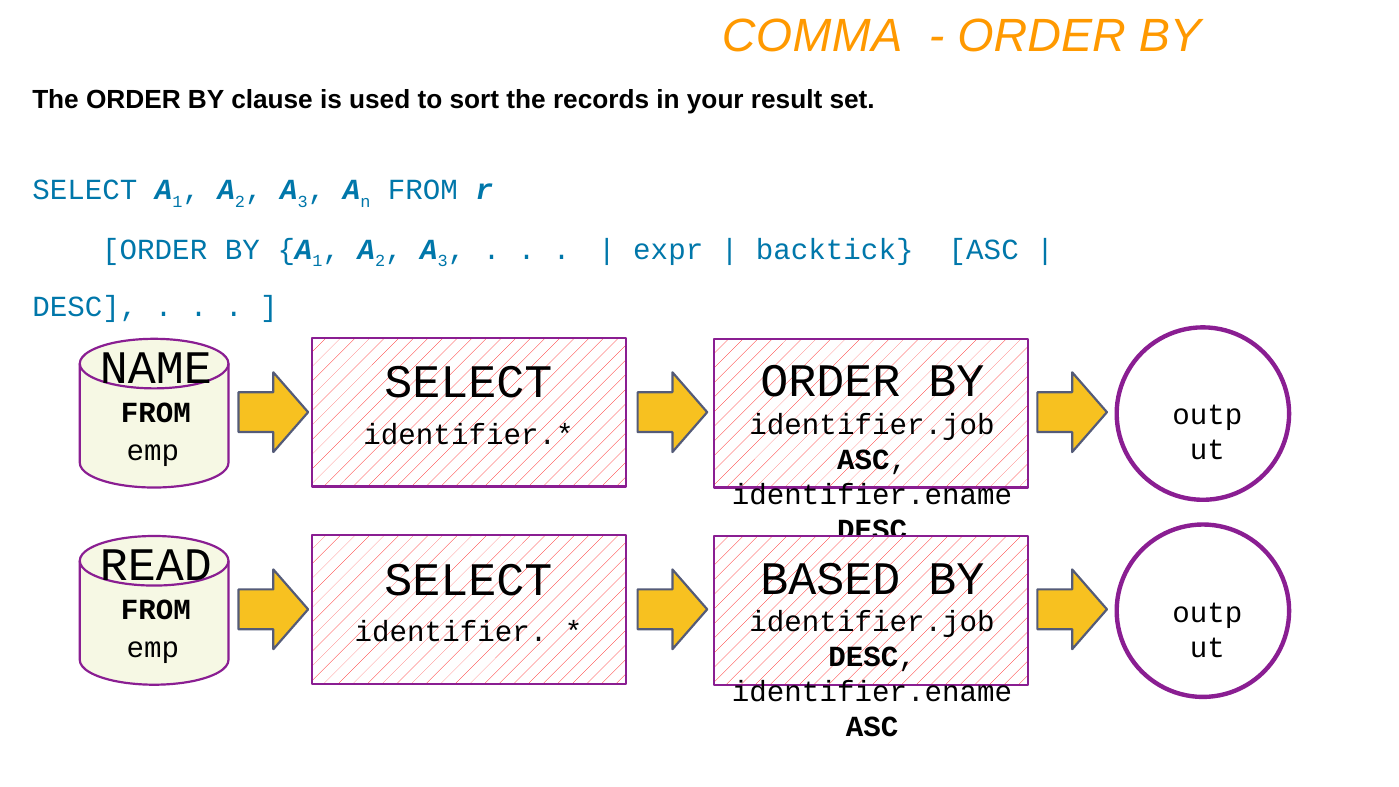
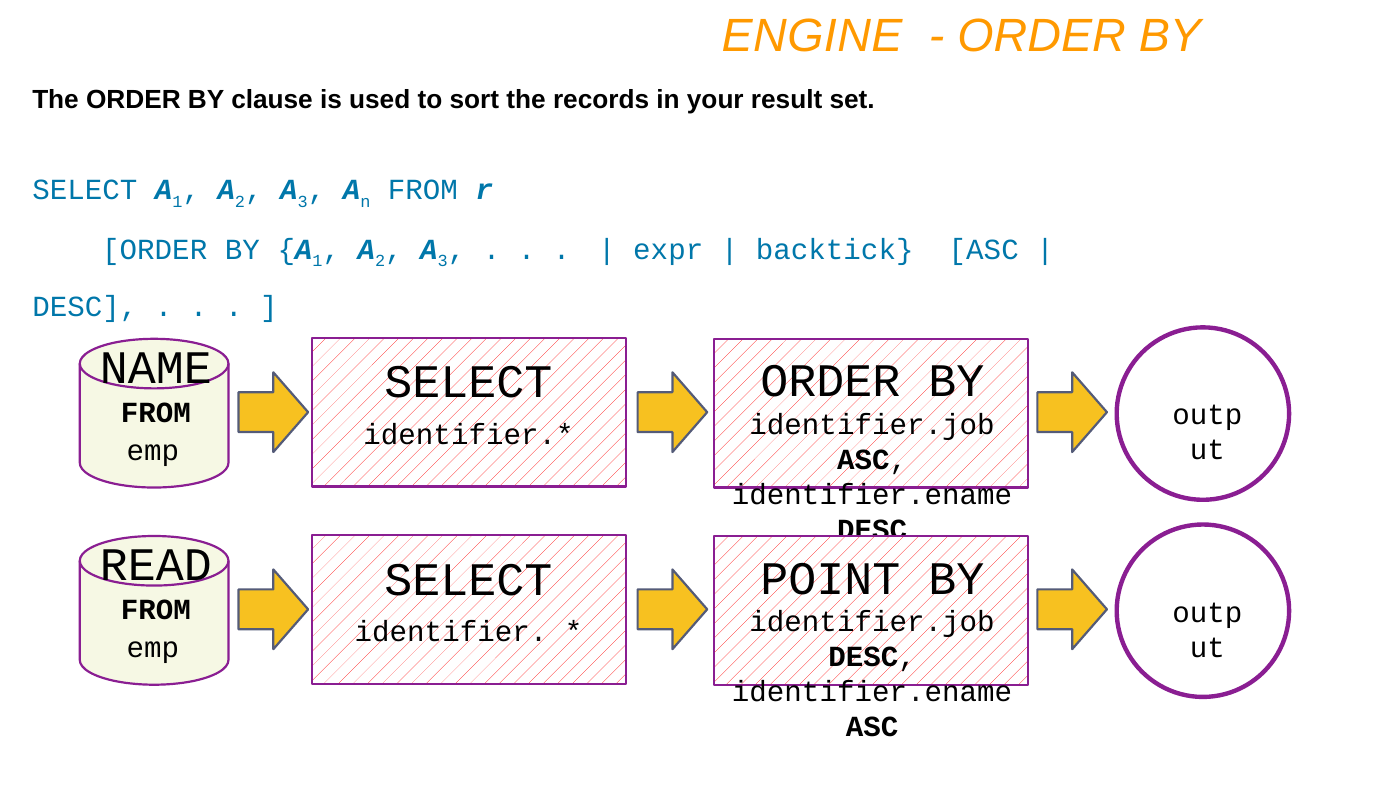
COMMA: COMMA -> ENGINE (812, 36)
BASED: BASED -> POINT (830, 579)
